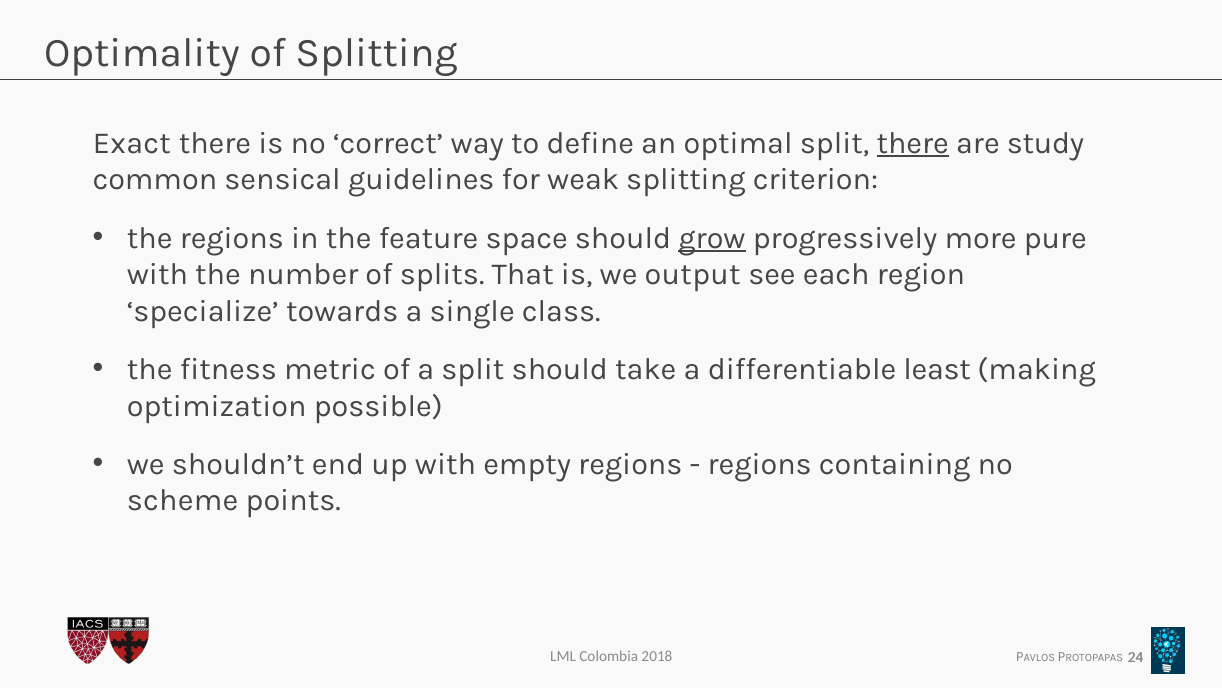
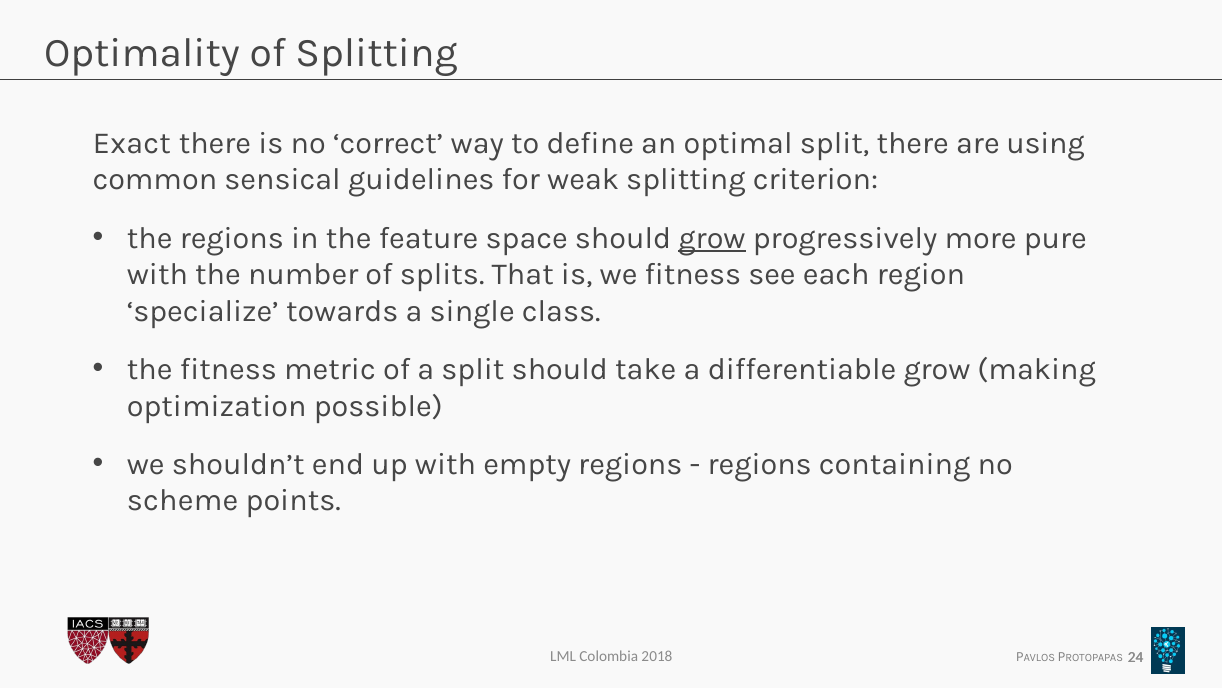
there underline: present -> none (913, 143)
study: study -> using (1046, 143)
we output: output -> fitness (693, 274)
differentiable least: least -> grow (937, 369)
